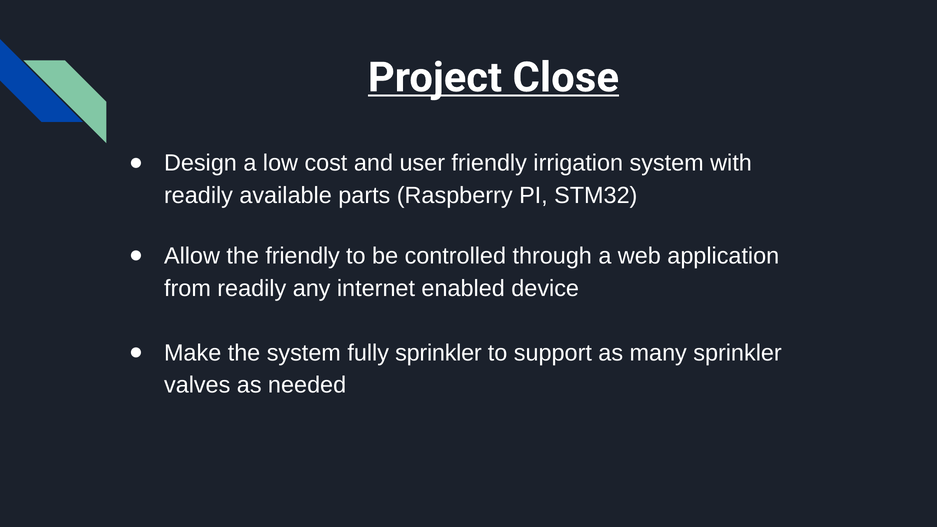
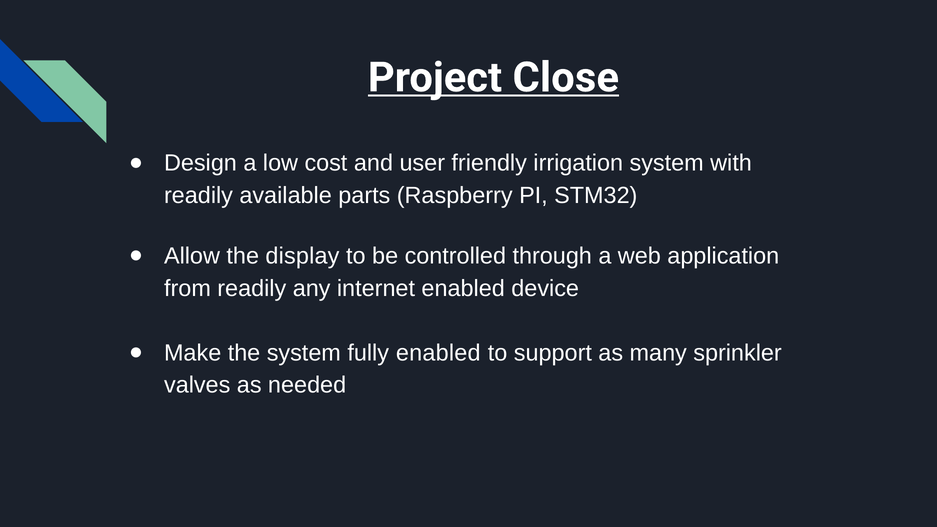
the friendly: friendly -> display (302, 256)
fully sprinkler: sprinkler -> enabled (438, 353)
